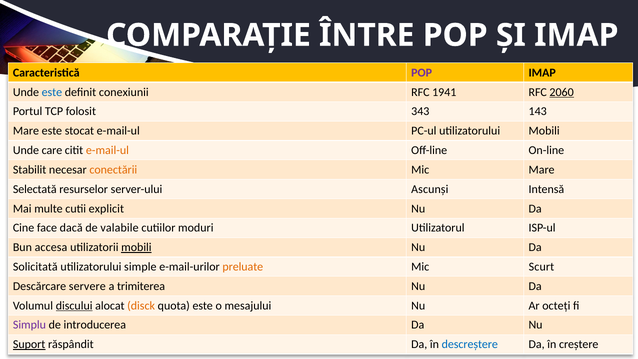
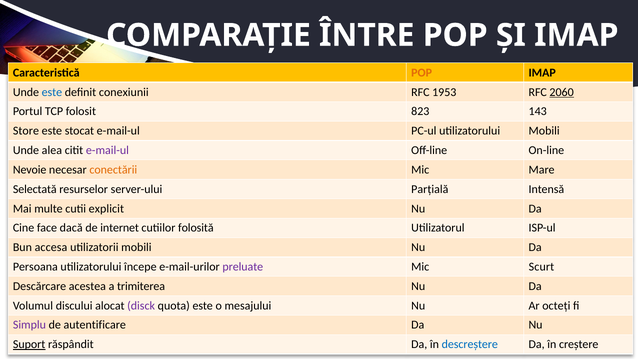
POP colour: purple -> orange (422, 73)
1941: 1941 -> 1953 (444, 92)
343: 343 -> 823 (420, 111)
Mare: Mare -> Store (26, 131)
care: care -> alea (52, 150)
e-mail-ul colour: orange -> purple (107, 150)
Stabilit: Stabilit -> Nevoie (30, 170)
Ascunși: Ascunși -> Parțială (430, 189)
valabile: valabile -> internet (120, 228)
moduri: moduri -> folosită (196, 228)
mobili underline: present -> none (136, 247)
Solicitată: Solicitată -> Persoana (35, 267)
simple: simple -> începe (140, 267)
preluate colour: orange -> purple (243, 267)
servere: servere -> acestea (87, 286)
discului underline: present -> none (74, 306)
disck colour: orange -> purple (141, 306)
introducerea: introducerea -> autentificare (95, 325)
